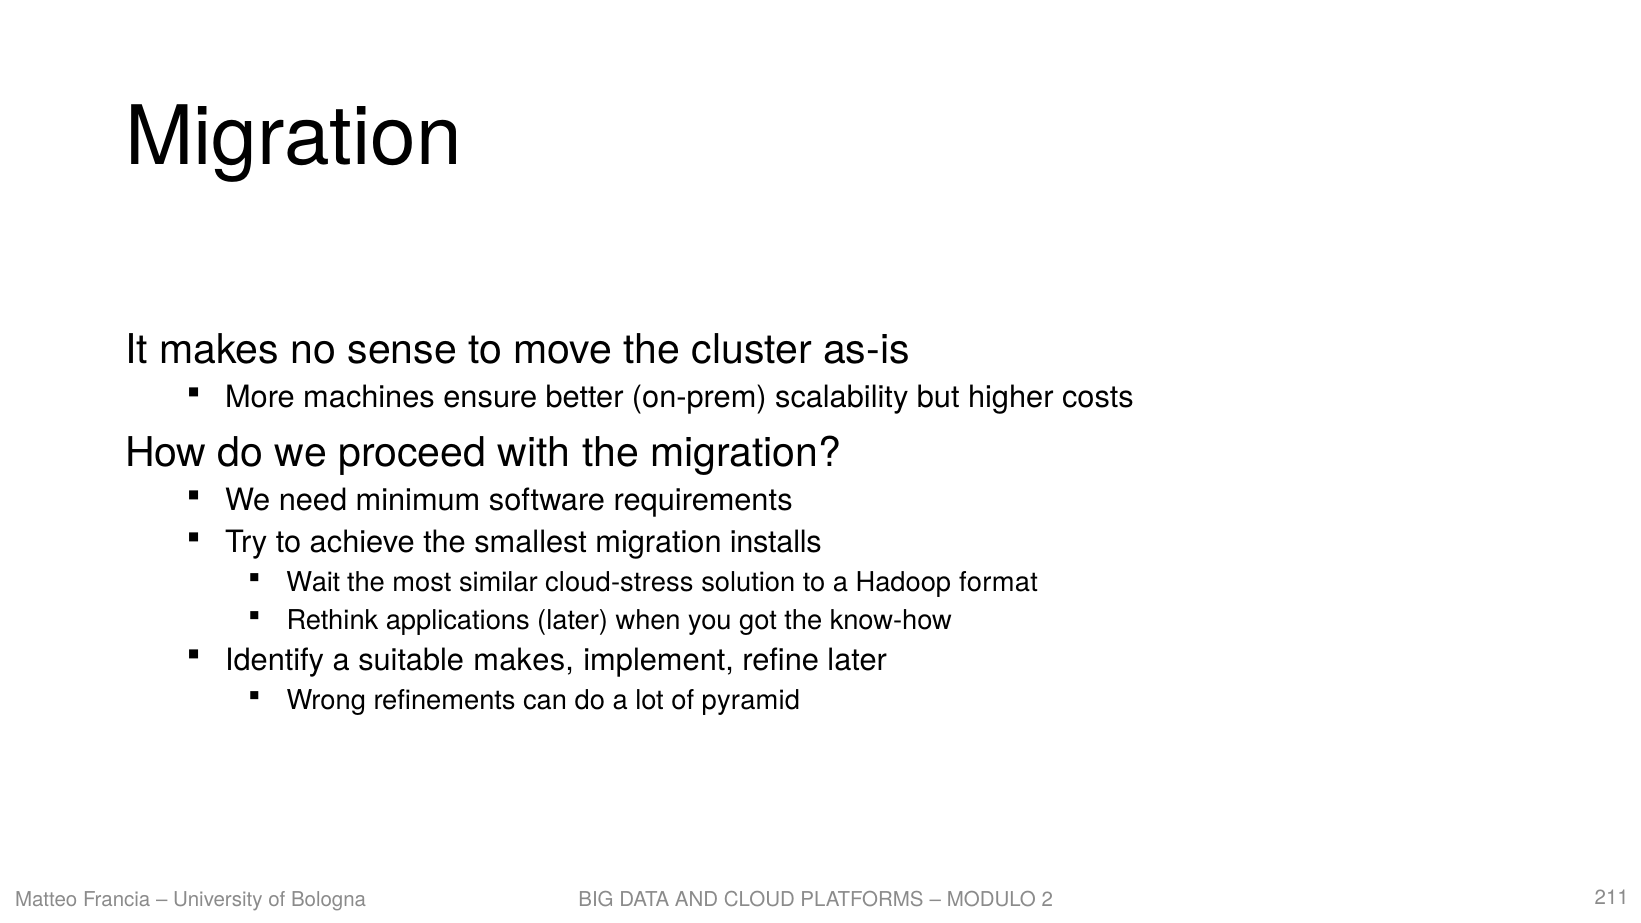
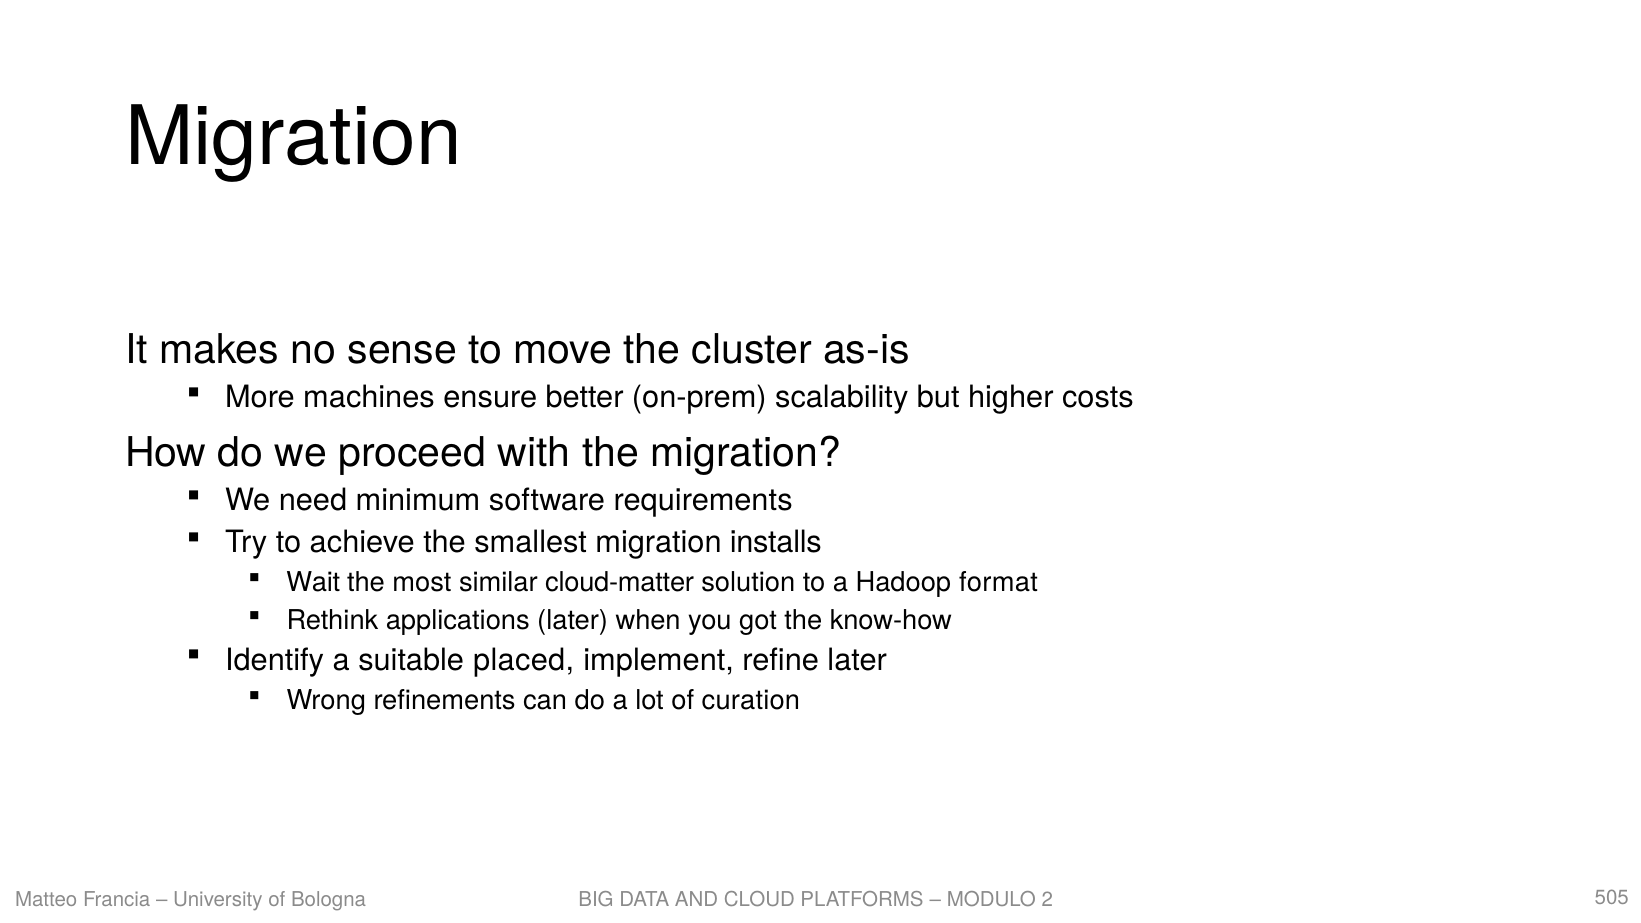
cloud-stress: cloud-stress -> cloud-matter (620, 582)
suitable makes: makes -> placed (524, 660)
pyramid: pyramid -> curation (751, 700)
211: 211 -> 505 (1612, 898)
